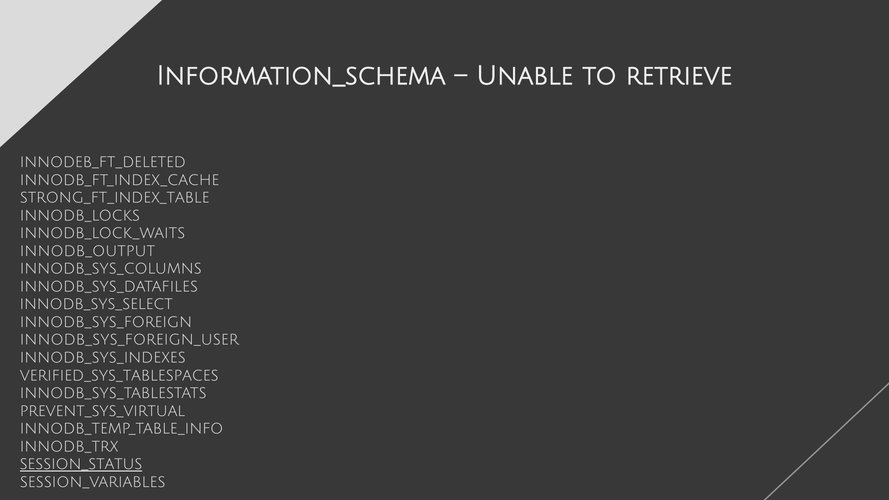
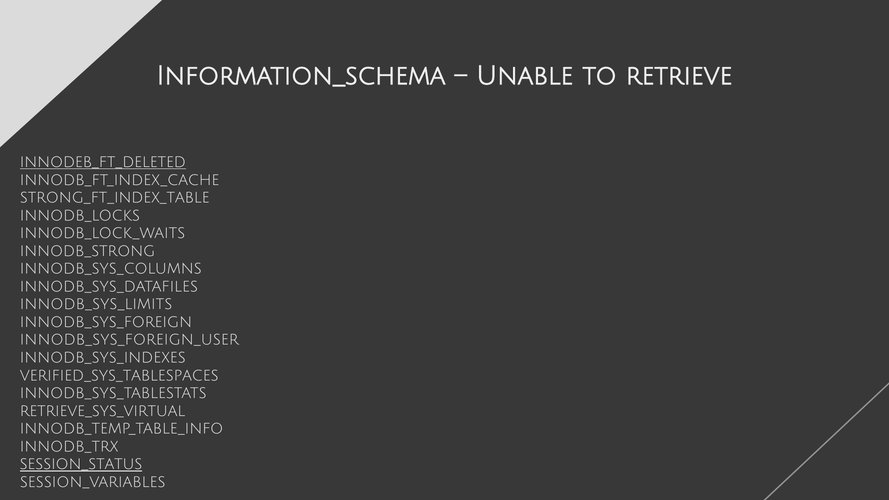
INNODEB_FT_DELETED underline: none -> present (103, 162)
INNODB_OUTPUT: INNODB_OUTPUT -> INNODB_STRONG (88, 251)
INNODB_SYS_SELECT: INNODB_SYS_SELECT -> INNODB_SYS_LIMITS (96, 305)
PREVENT_SYS_VIRTUAL: PREVENT_SYS_VIRTUAL -> RETRIEVE_SYS_VIRTUAL (103, 411)
